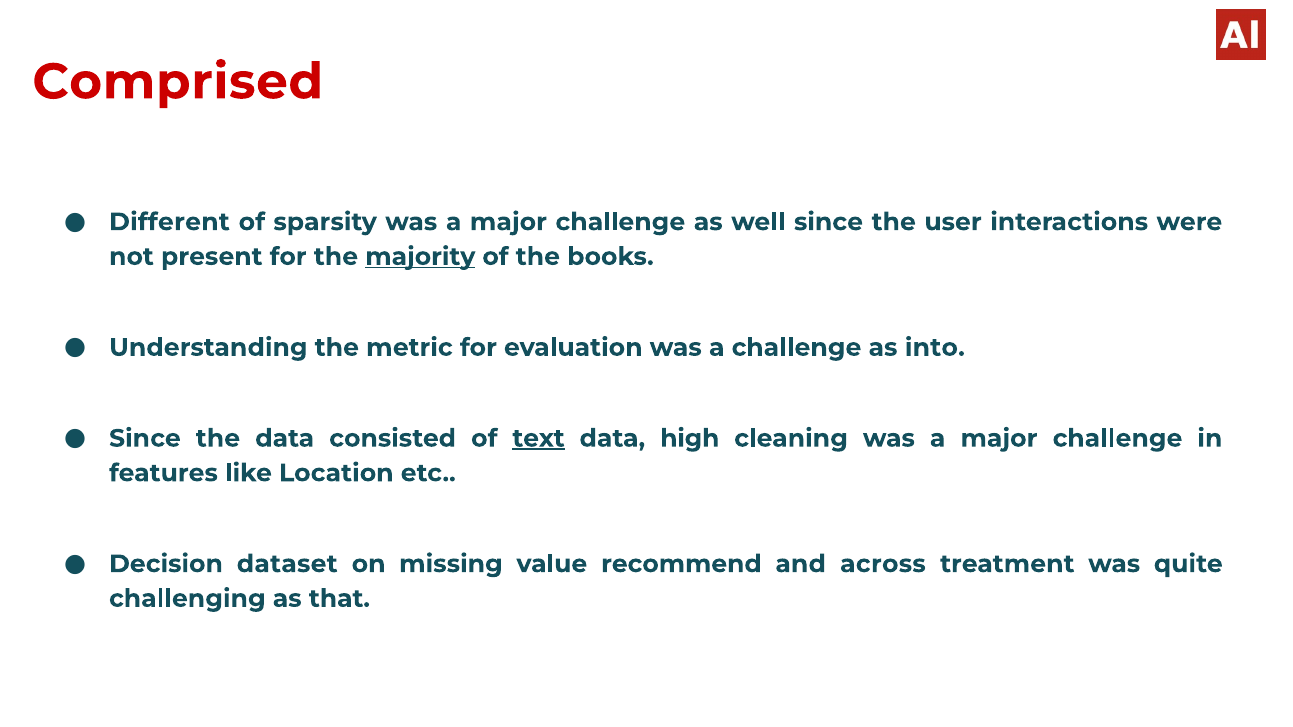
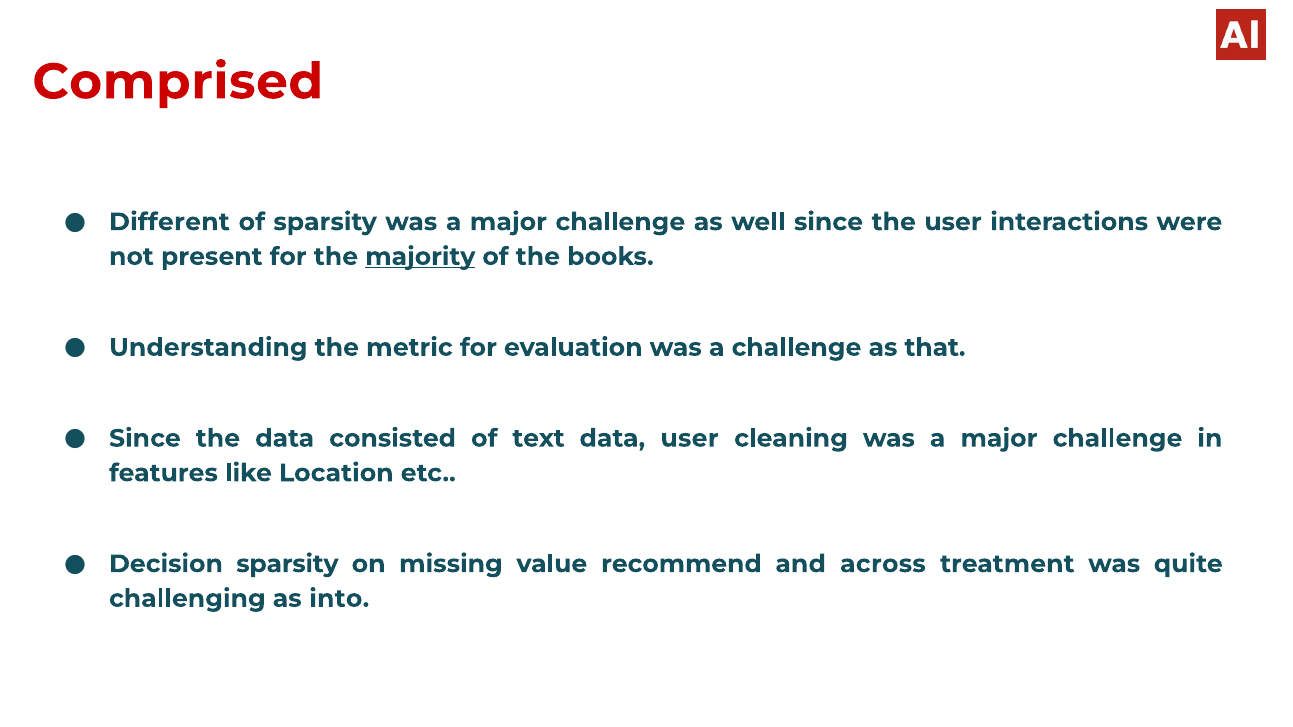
into: into -> that (935, 348)
text underline: present -> none (539, 439)
data high: high -> user (690, 439)
Decision dataset: dataset -> sparsity (287, 564)
that: that -> into (339, 599)
